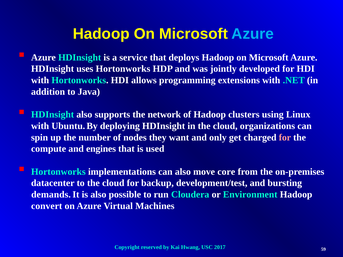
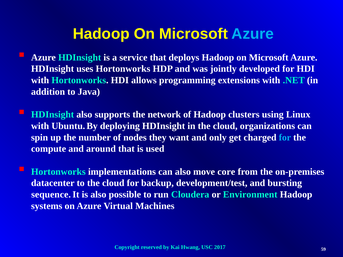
for colour: pink -> light blue (285, 137)
engines: engines -> around (101, 149)
demands: demands -> sequence (51, 195)
convert: convert -> systems (47, 206)
